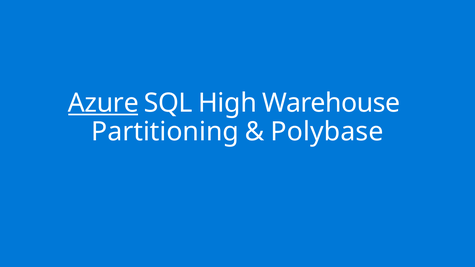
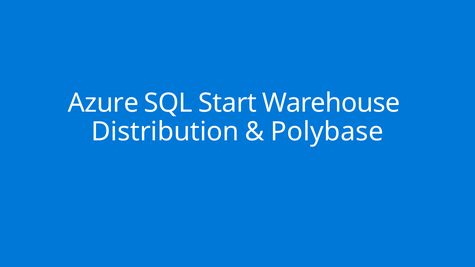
Azure underline: present -> none (103, 103)
High: High -> Start (228, 103)
Partitioning: Partitioning -> Distribution (165, 132)
